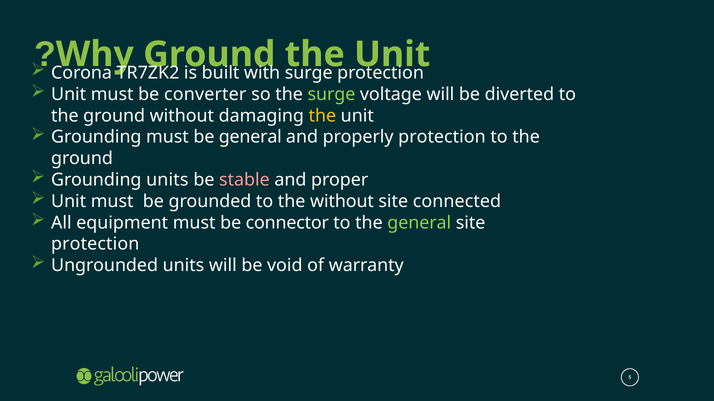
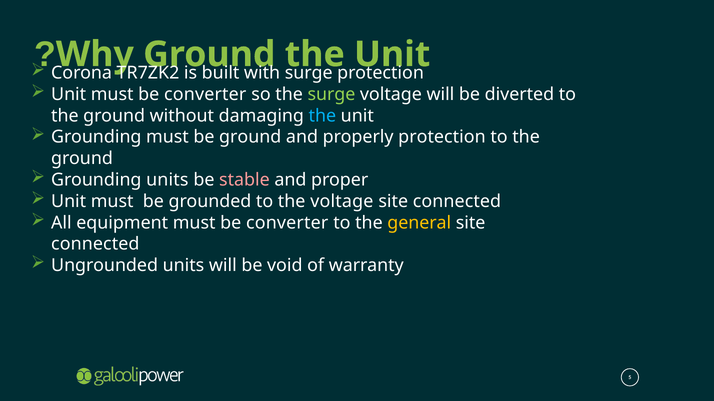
the colour: yellow -> light blue (322, 116)
be general: general -> ground (250, 137)
the without: without -> voltage (342, 202)
equipment must be connector: connector -> converter (287, 223)
general colour: light green -> yellow (419, 223)
protection: protection -> connected (95, 244)
